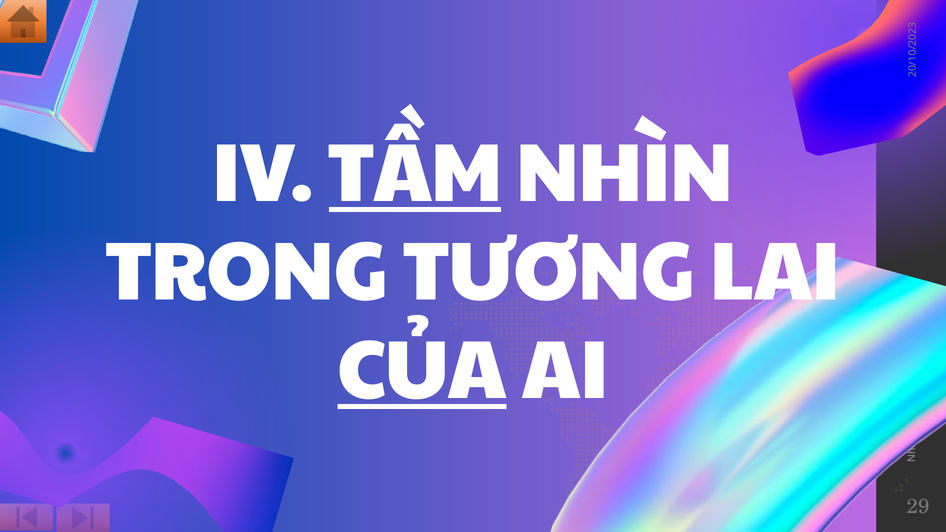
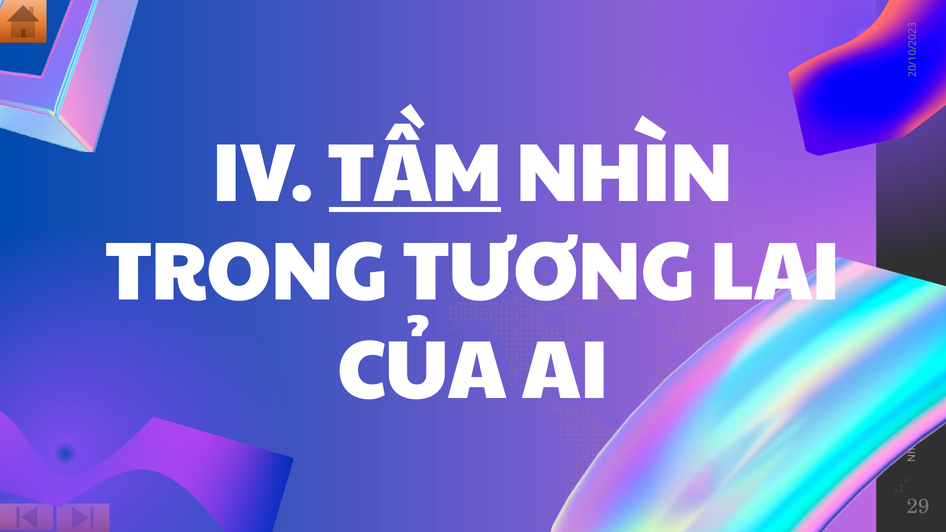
CỦA underline: present -> none (422, 371)
